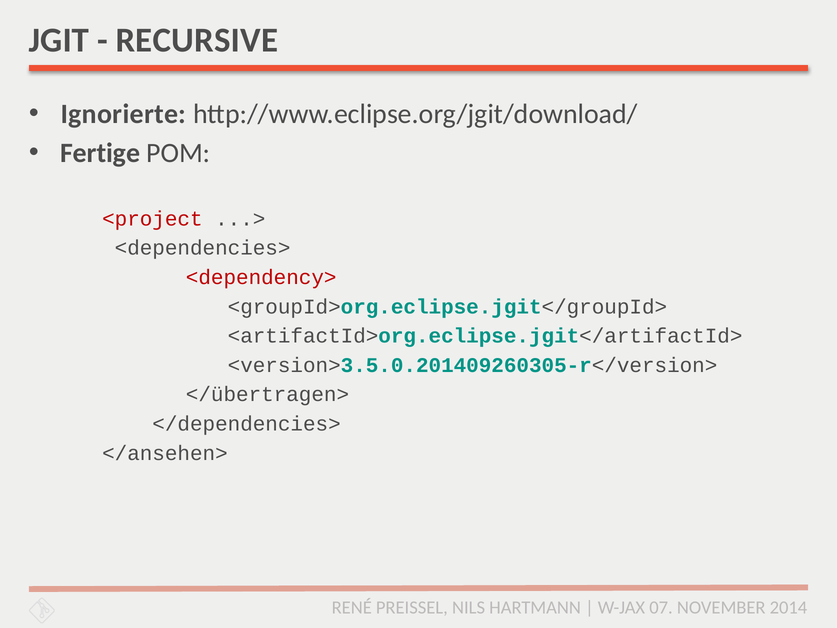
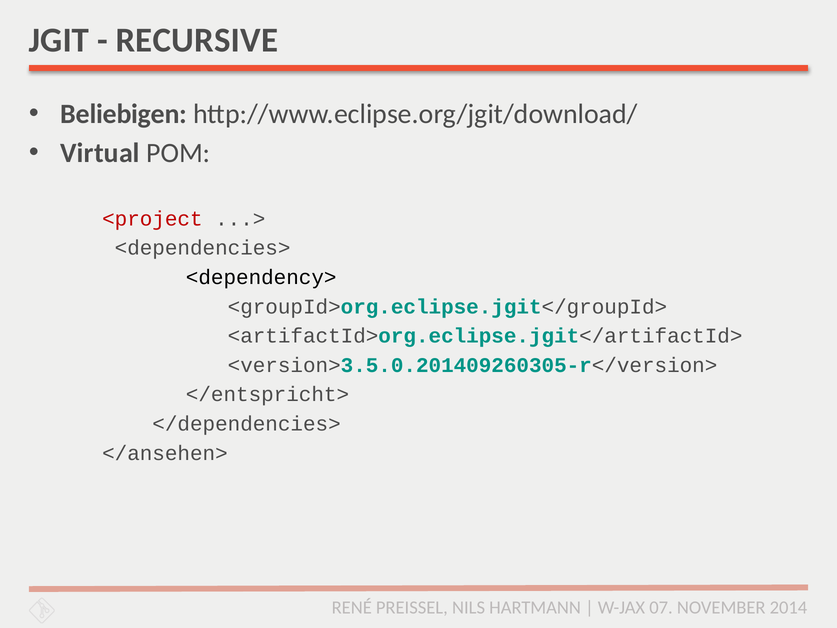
Ignorierte: Ignorierte -> Beliebigen (124, 114)
Fertige: Fertige -> Virtual (100, 153)
<dependency> colour: red -> black (261, 277)
</übertragen>: </übertragen> -> </entspricht> (267, 394)
